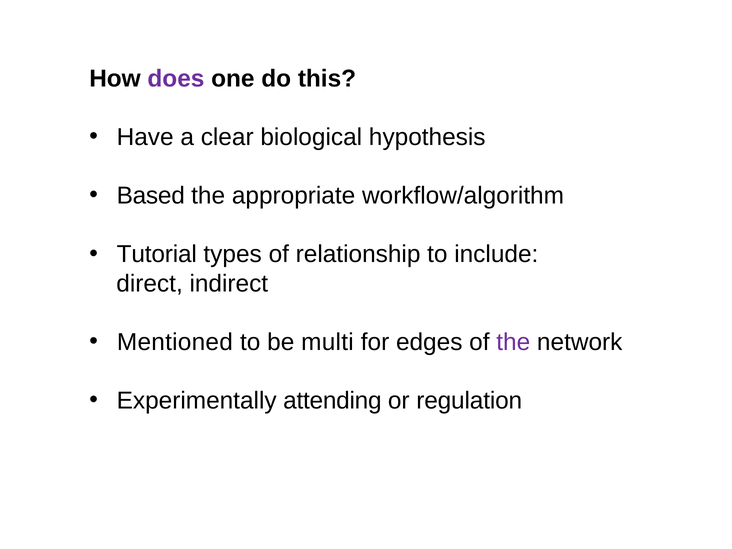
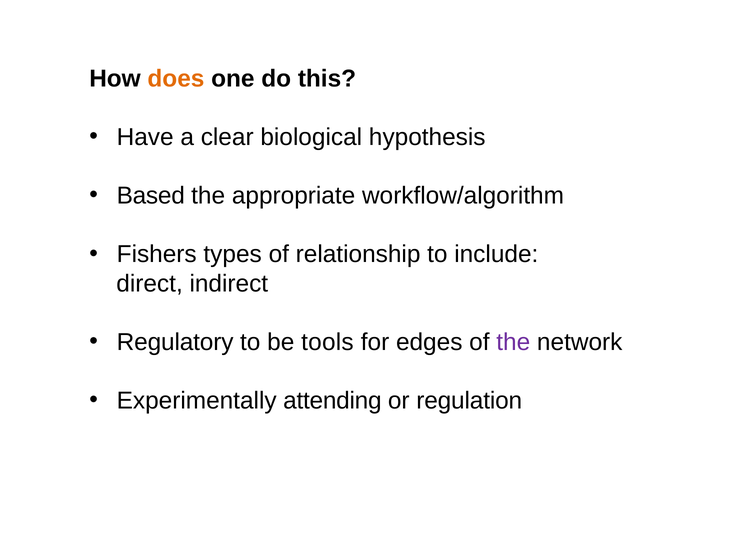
does colour: purple -> orange (176, 79)
Tutorial: Tutorial -> Fishers (157, 254)
Mentioned: Mentioned -> Regulatory (175, 342)
multi: multi -> tools (327, 342)
